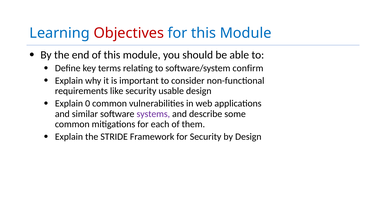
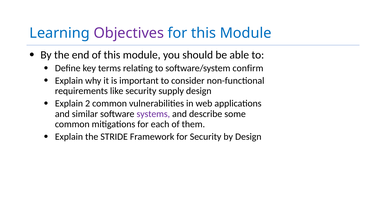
Objectives colour: red -> purple (129, 33)
usable: usable -> supply (171, 91)
0: 0 -> 2 (88, 104)
